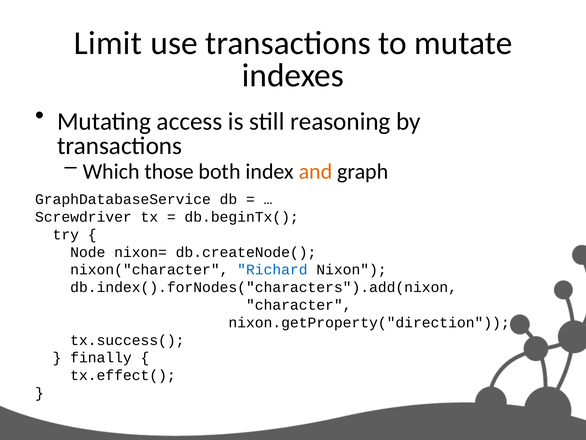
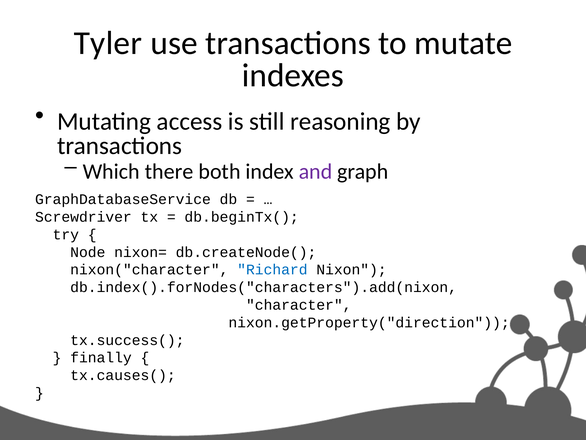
Limit: Limit -> Tyler (108, 43)
those: those -> there (169, 171)
and colour: orange -> purple (316, 171)
tx.effect(: tx.effect( -> tx.causes( (123, 375)
